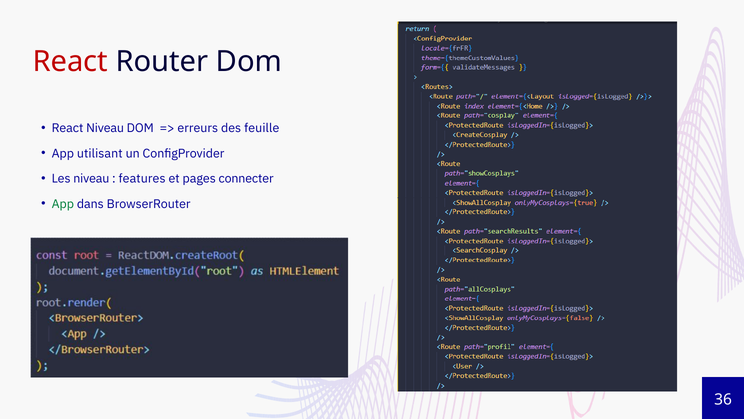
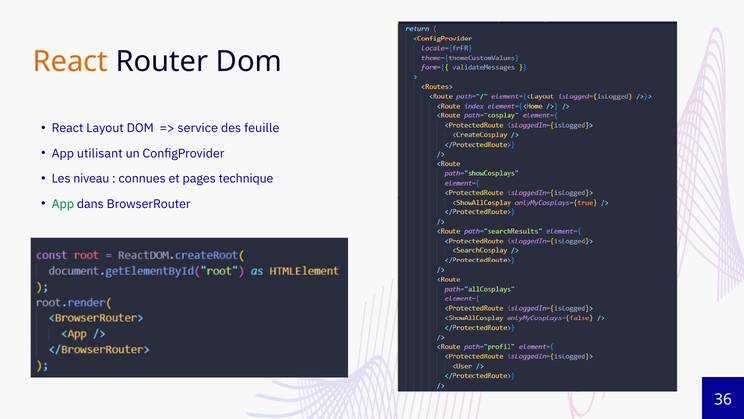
React colour: red -> orange (70, 61)
React Niveau: Niveau -> Layout (105, 128)
erreurs: erreurs -> service (198, 128)
features: features -> connues (142, 179)
connecter: connecter -> technique (246, 179)
